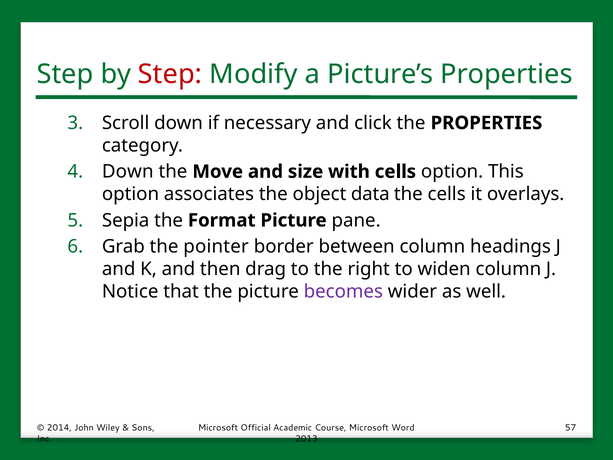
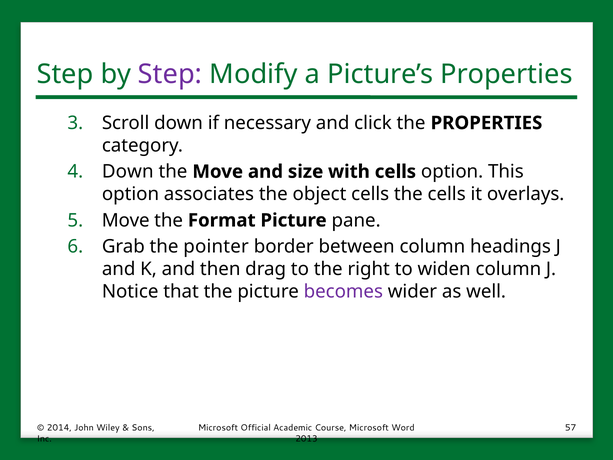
Step colour: red -> purple (170, 74)
object data: data -> cells (370, 194)
Sepia: Sepia -> Move (126, 220)
